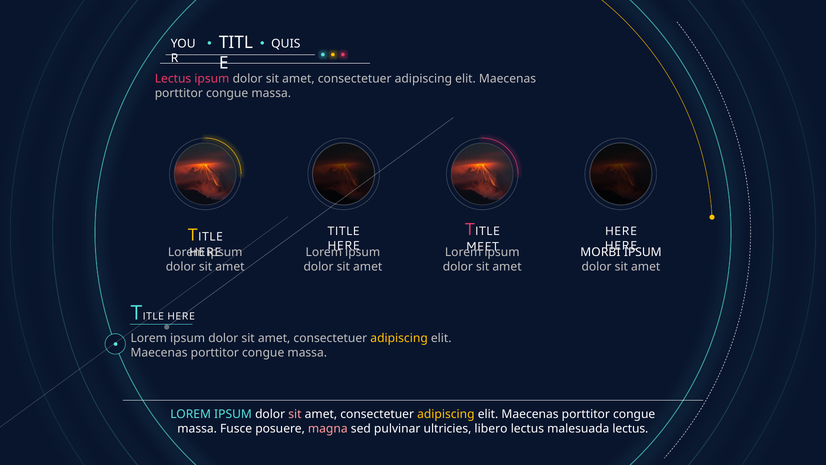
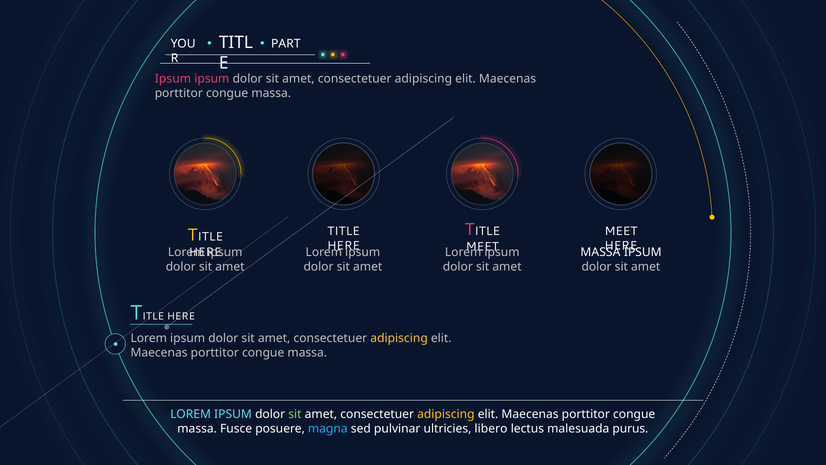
QUIS: QUIS -> PART (286, 44)
Lectus: Lectus -> Ipsum (173, 79)
HERE: HERE -> MEET (621, 231)
MORBI: MORBI -> MASSA (600, 252)
sit colour: pink -> light green (295, 414)
magna colour: pink -> light blue (328, 428)
malesuada lectus: lectus -> purus (630, 428)
